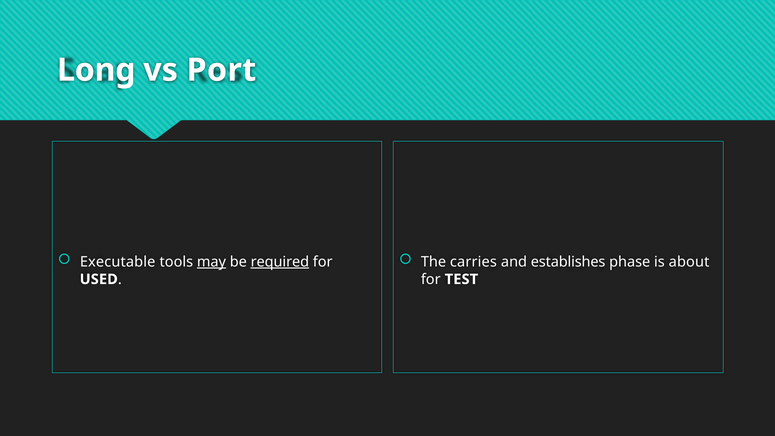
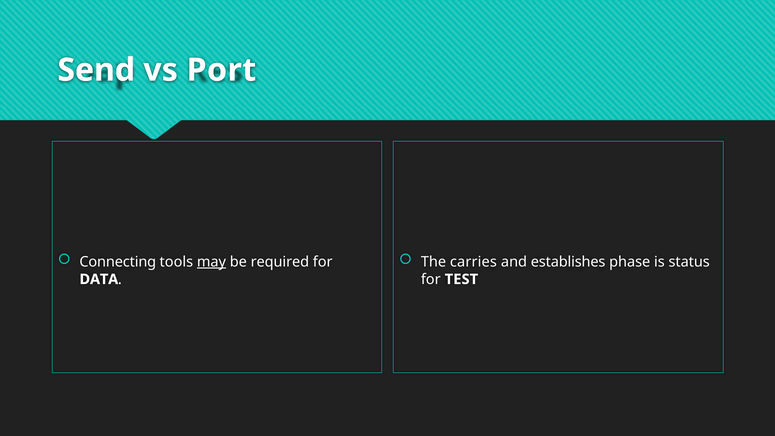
Long: Long -> Send (96, 70)
Executable: Executable -> Connecting (118, 262)
required underline: present -> none (280, 262)
about: about -> status (689, 262)
USED: USED -> DATA (99, 279)
